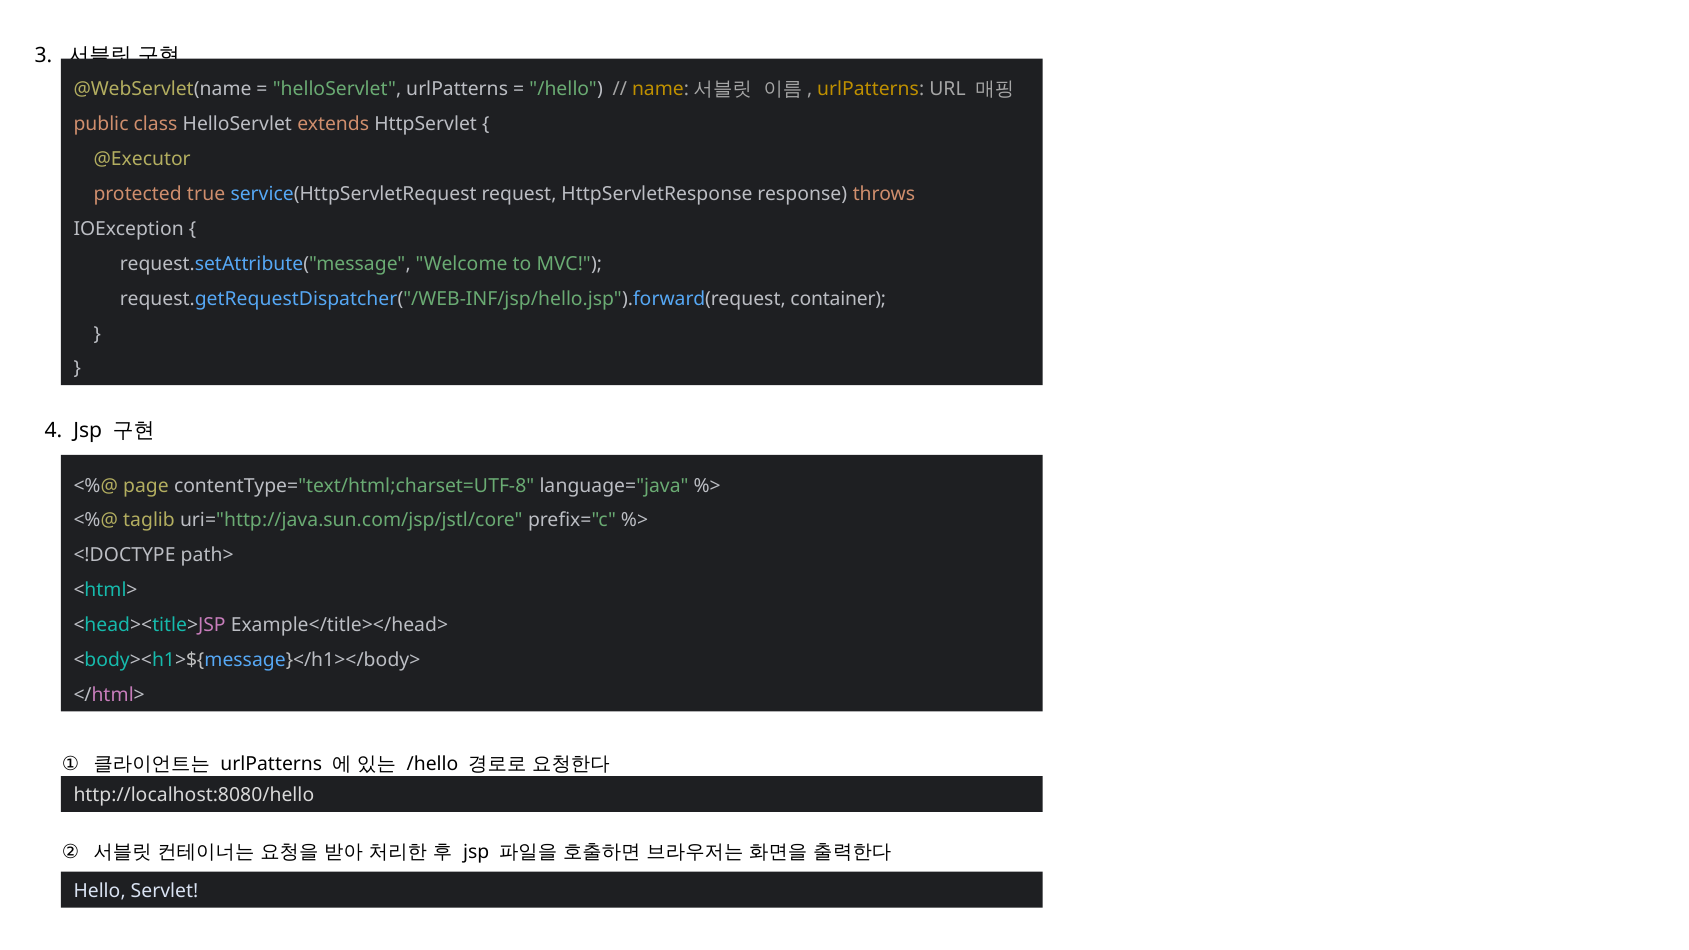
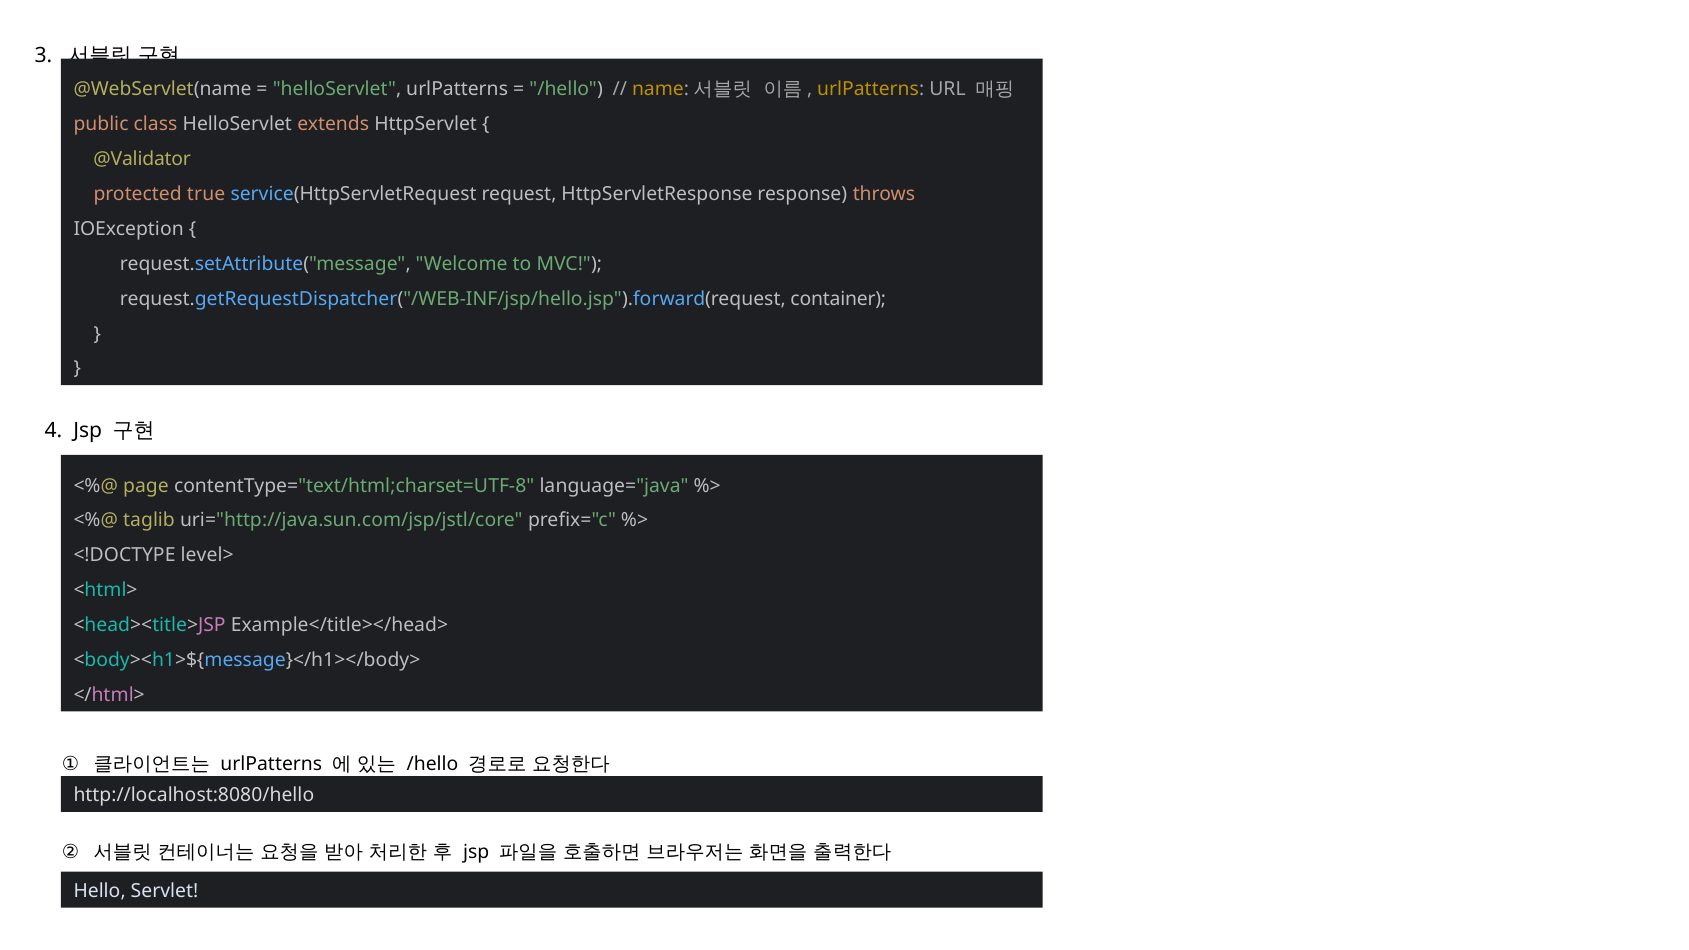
@Executor: @Executor -> @Validator (142, 159)
path>: path> -> level> (207, 555)
